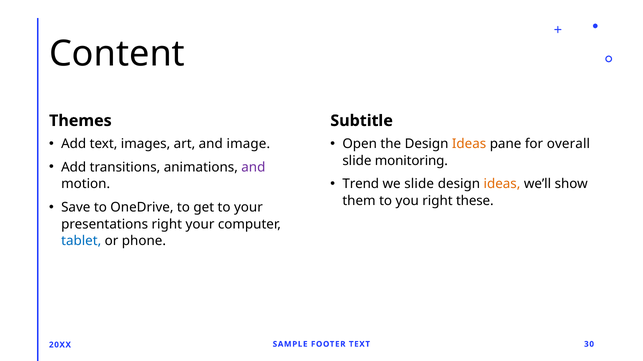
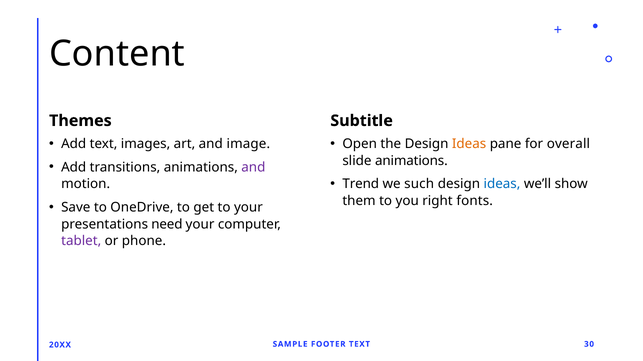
slide monitoring: monitoring -> animations (411, 161)
we slide: slide -> such (419, 184)
ideas colour: orange -> blue (502, 184)
these: these -> fonts (475, 201)
presentations right: right -> need (167, 225)
tablet colour: blue -> purple (81, 241)
